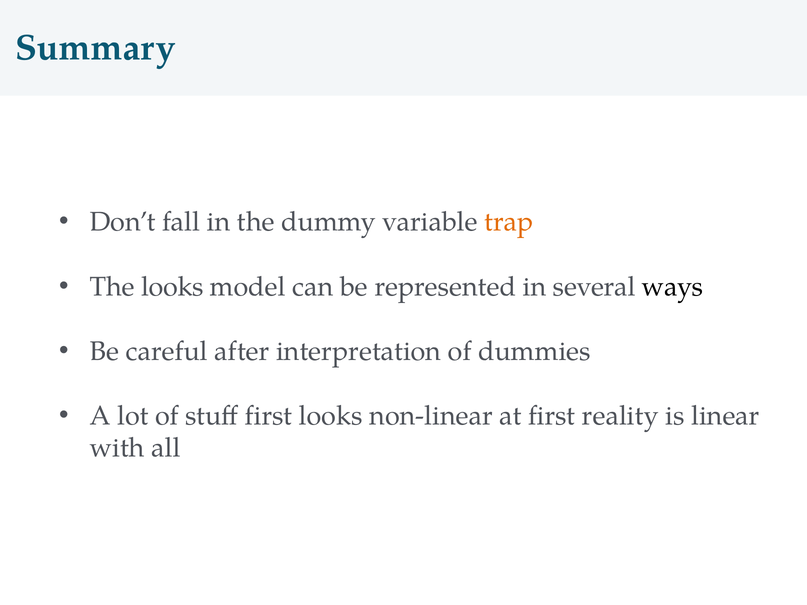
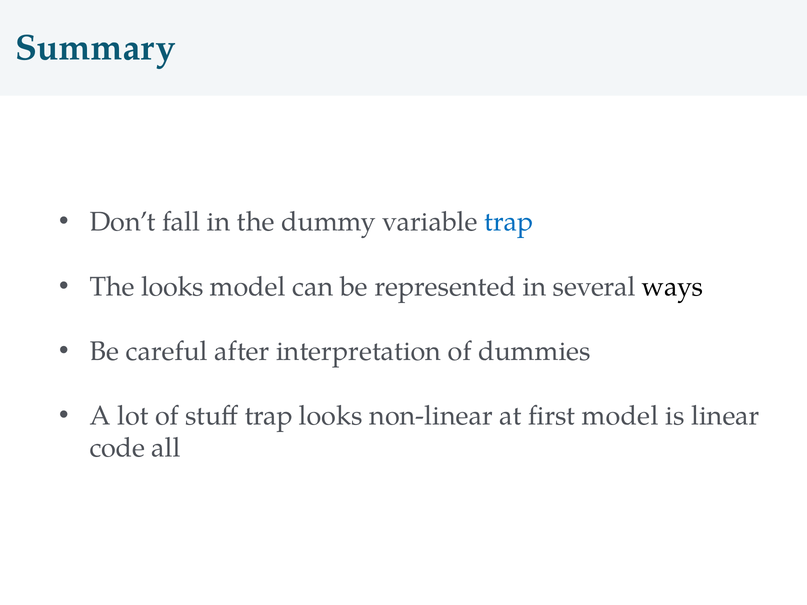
trap colour: orange -> blue (509, 222)
stuff first: first -> trap (269, 416)
first reality: reality -> model (620, 416)
with: with -> code (117, 448)
